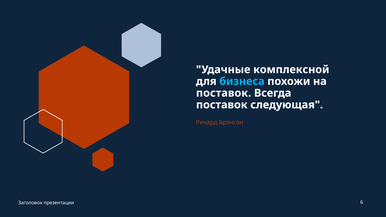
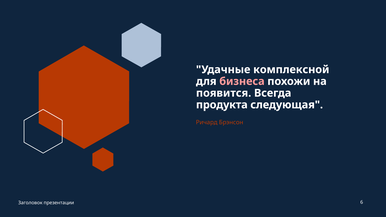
бизнеса colour: light blue -> pink (242, 81)
поставок: поставок -> появится (224, 93)
поставок: поставок -> продукта (222, 105)
